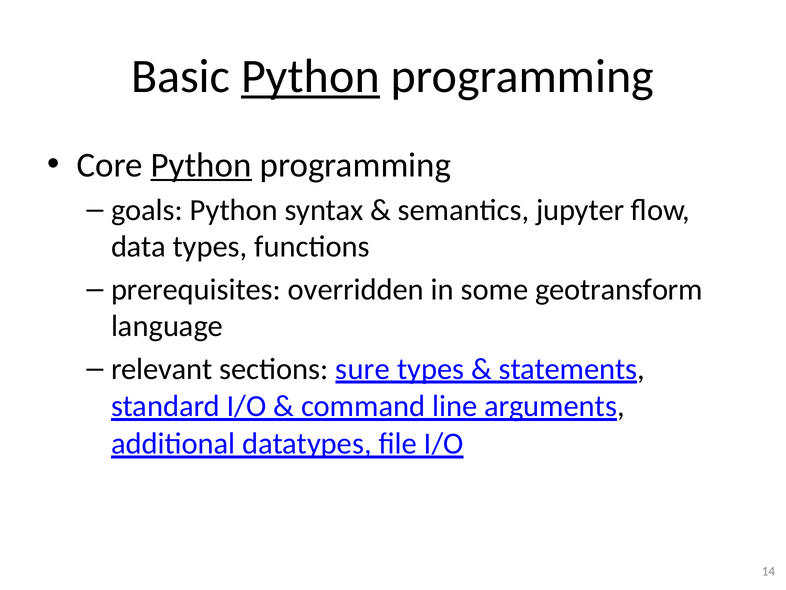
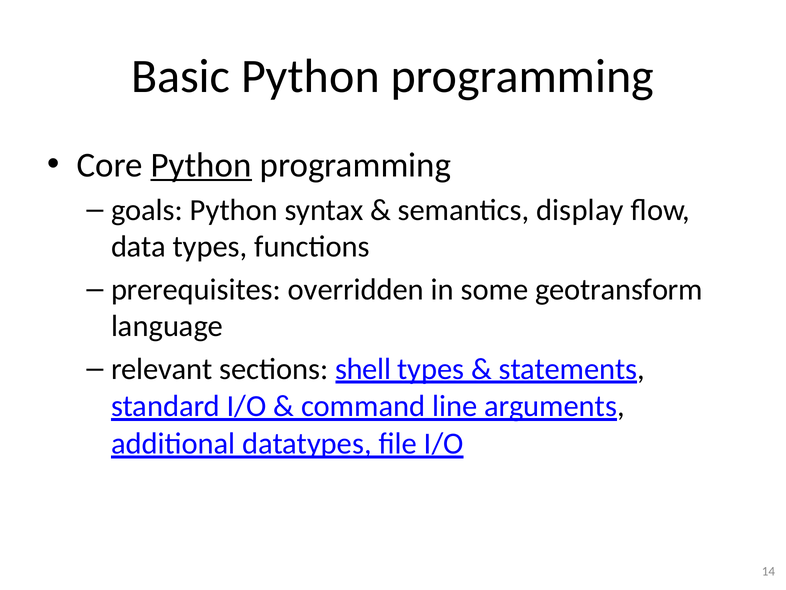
Python underline: present -> none (310, 76)
jupyter: jupyter -> display (580, 210)
sure: sure -> shell (363, 369)
